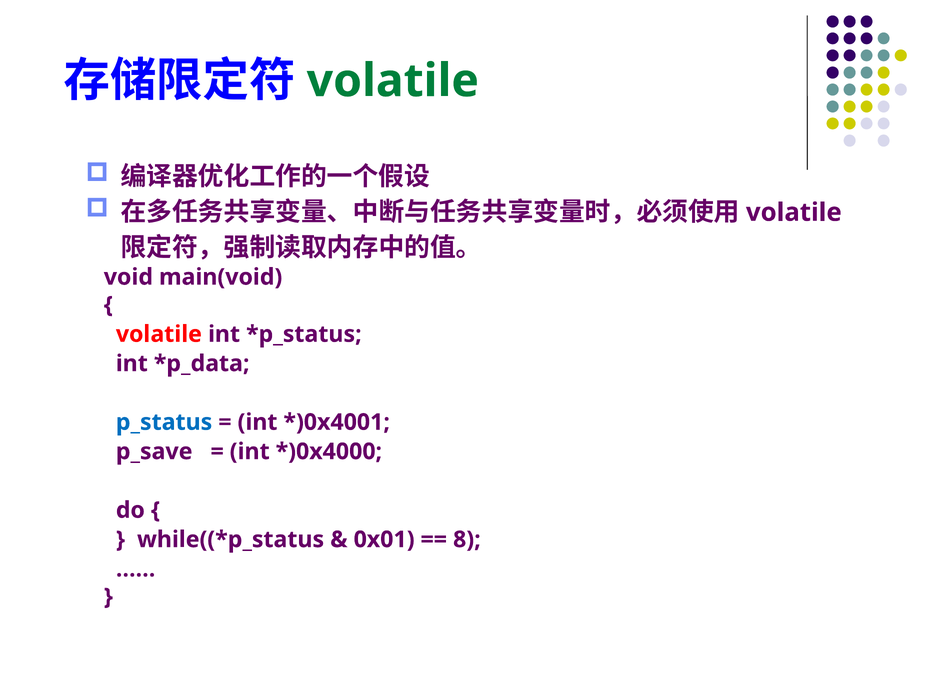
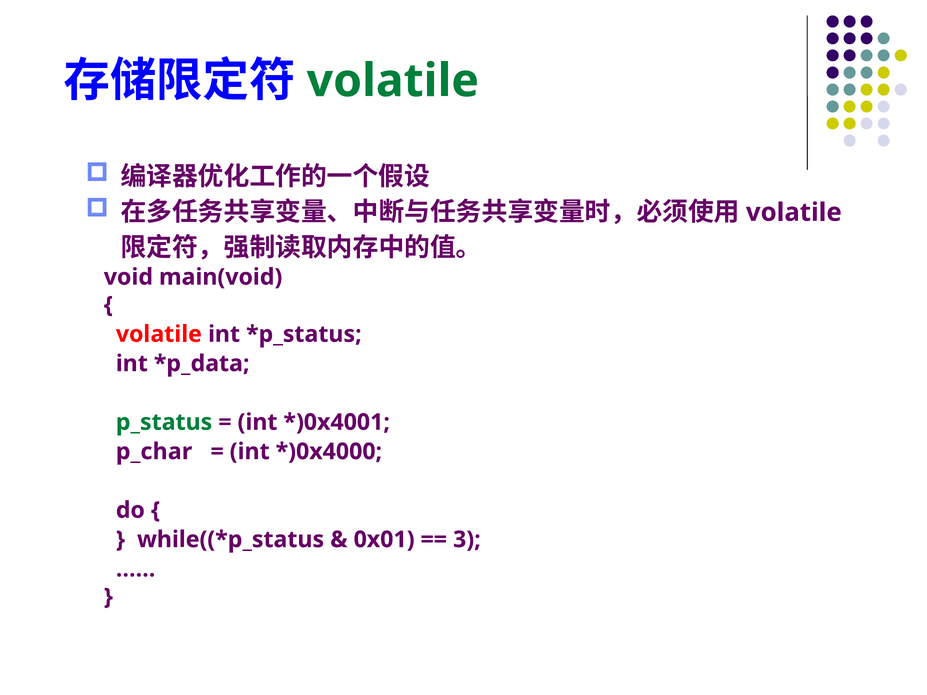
p_status colour: blue -> green (164, 422)
p_save: p_save -> p_char (154, 452)
8: 8 -> 3 (467, 540)
